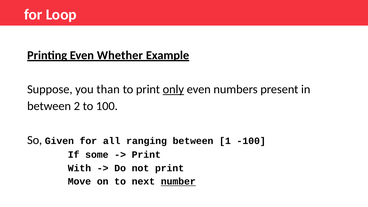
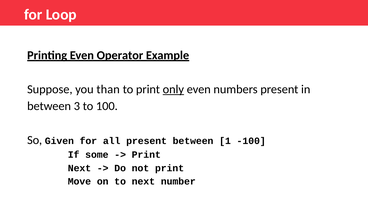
Whether: Whether -> Operator (120, 55)
2: 2 -> 3 (77, 106)
all ranging: ranging -> present (147, 141)
With: With -> Next (79, 168)
number underline: present -> none (178, 182)
